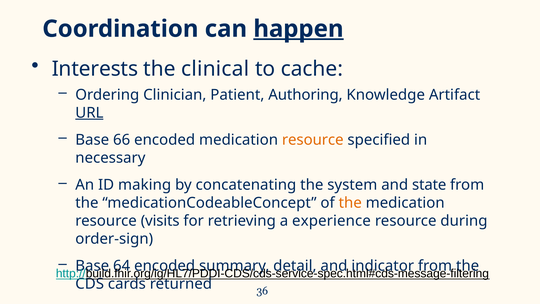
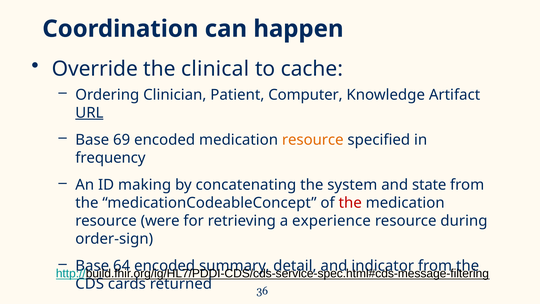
happen underline: present -> none (298, 29)
Interests: Interests -> Override (95, 69)
Authoring: Authoring -> Computer (305, 95)
66: 66 -> 69 (122, 140)
necessary: necessary -> frequency (110, 158)
the colour: orange -> red (350, 203)
visits: visits -> were (160, 221)
